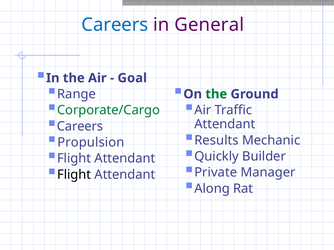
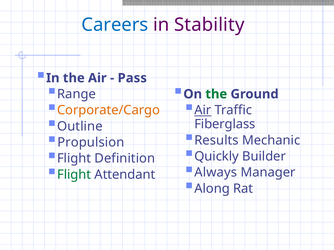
General: General -> Stability (209, 25)
Goal: Goal -> Pass (132, 78)
Corporate/Cargo colour: green -> orange (109, 110)
Air underline: none -> present (203, 110)
Careers: Careers -> Outline (80, 127)
Attendant: Attendant -> Fiberglass (225, 124)
Attendant: Attendant -> Definition (125, 159)
Private: Private -> Always (216, 173)
Flight colour: black -> green (74, 175)
